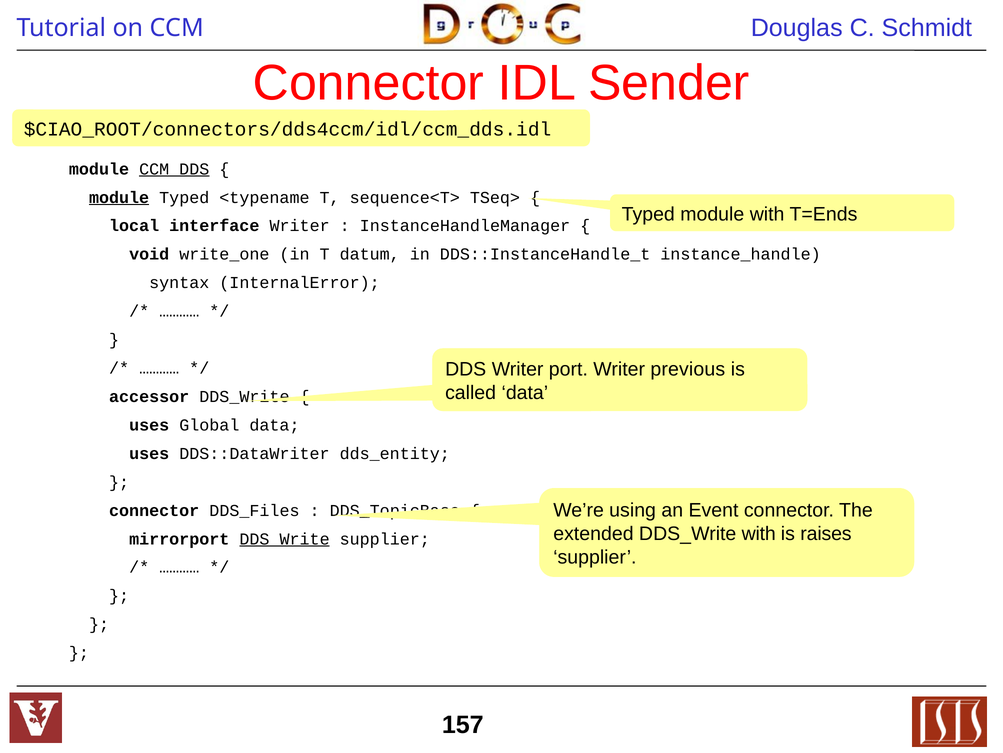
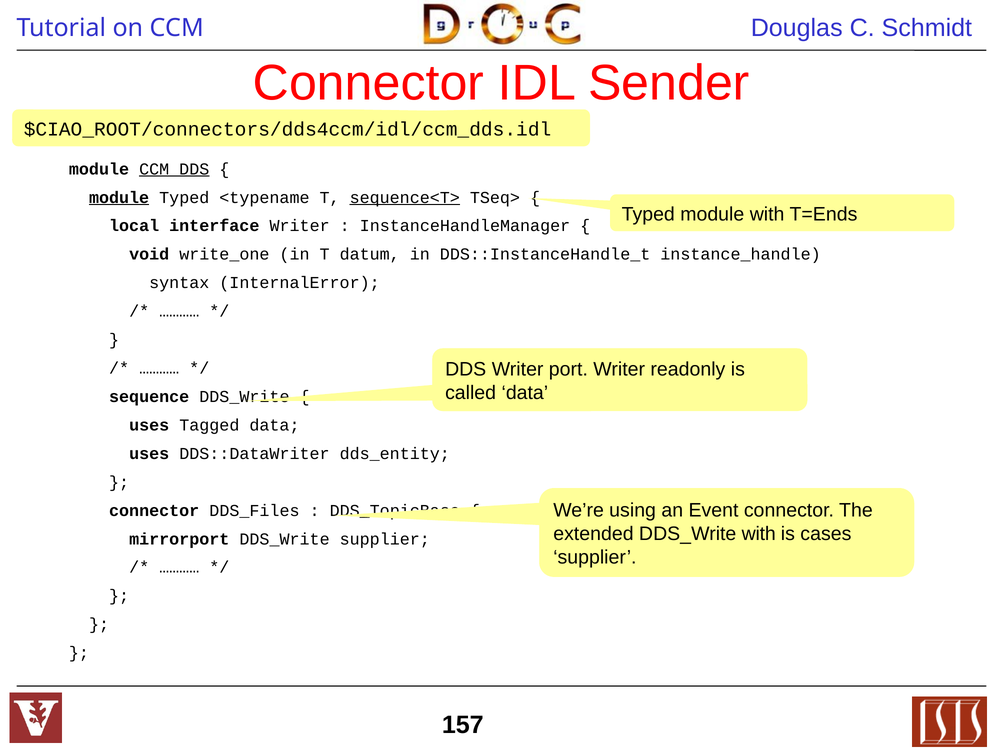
sequence<T> underline: none -> present (405, 197)
previous: previous -> readonly (688, 369)
accessor: accessor -> sequence (149, 396)
Global: Global -> Tagged (209, 425)
raises: raises -> cases (826, 533)
DDS_Write underline: present -> none (285, 538)
